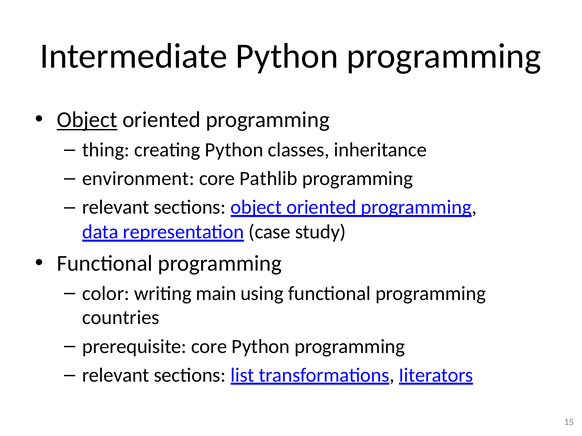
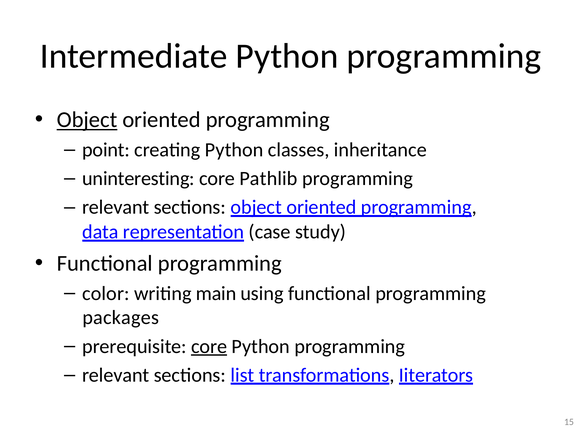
thing: thing -> point (106, 150)
environment: environment -> uninteresting (138, 179)
countries: countries -> packages (121, 318)
core underline: none -> present (209, 347)
